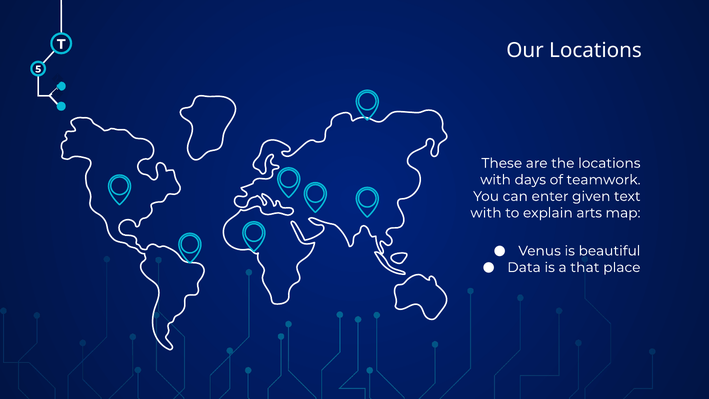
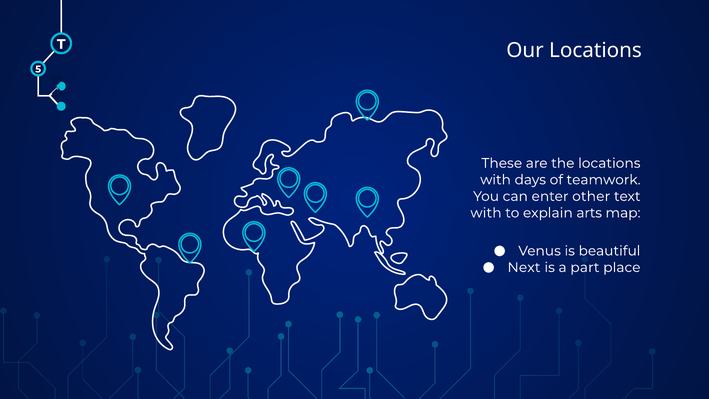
given: given -> other (591, 196)
Data: Data -> Next (524, 267)
that: that -> part (585, 267)
